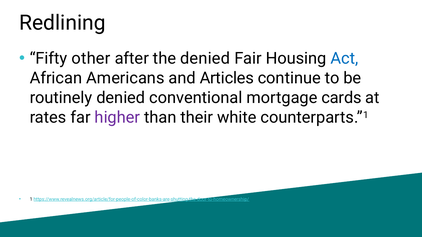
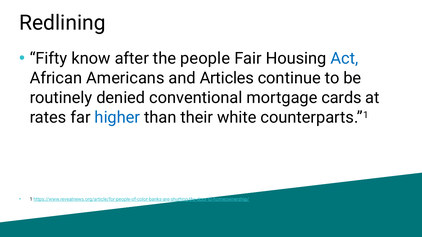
other: other -> know (91, 59)
the denied: denied -> people (205, 59)
higher colour: purple -> blue (117, 118)
